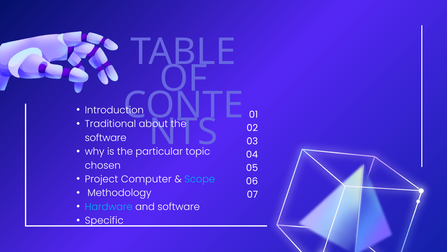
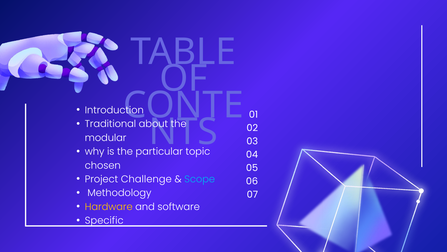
software: software -> modular (106, 138)
Computer: Computer -> Challenge (146, 179)
Hardware colour: light blue -> yellow (109, 206)
